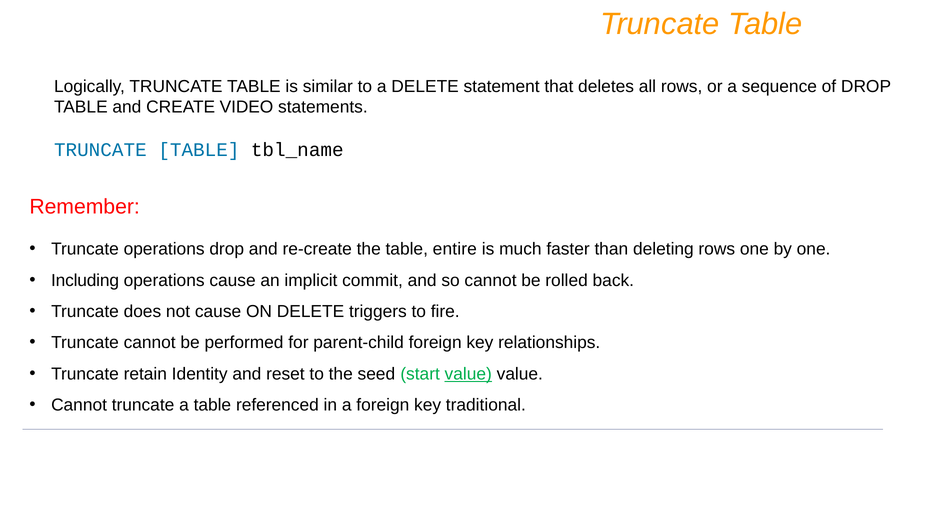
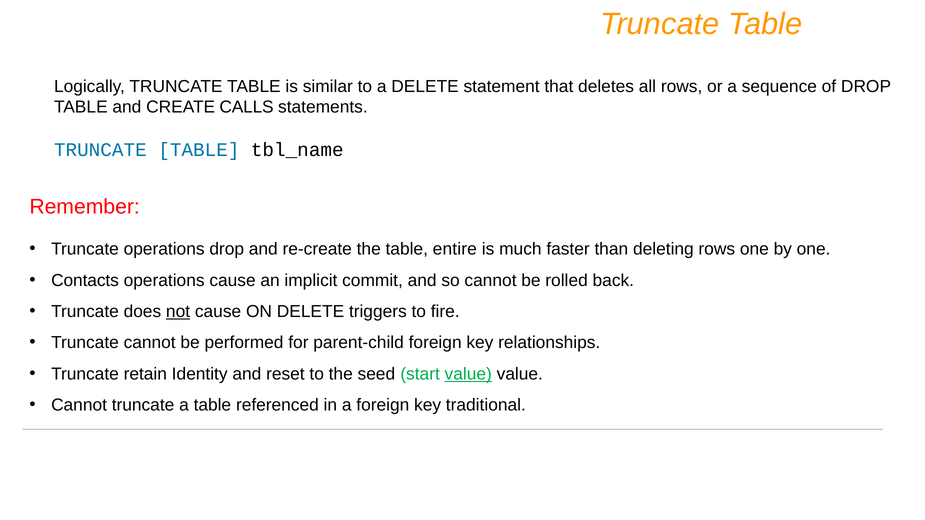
VIDEO: VIDEO -> CALLS (247, 107)
Including: Including -> Contacts (85, 280)
not underline: none -> present (178, 312)
